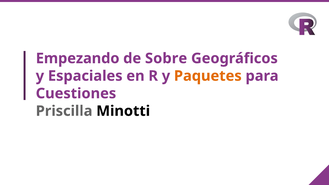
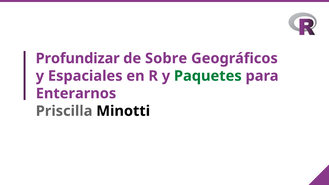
Empezando: Empezando -> Profundizar (78, 58)
Paquetes colour: orange -> green (208, 76)
Cuestiones: Cuestiones -> Enterarnos (76, 93)
